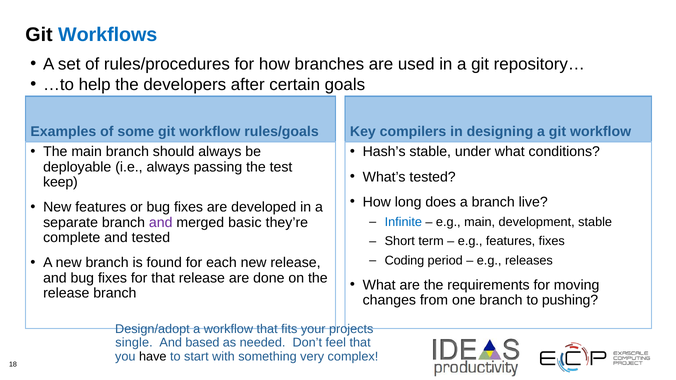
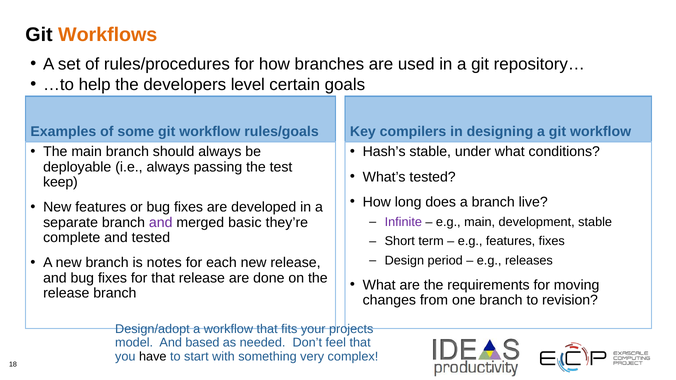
Workflows colour: blue -> orange (108, 35)
after: after -> level (248, 85)
Infinite colour: blue -> purple (403, 222)
Coding: Coding -> Design (404, 261)
found: found -> notes (164, 263)
pushing: pushing -> revision (570, 300)
single: single -> model (134, 343)
